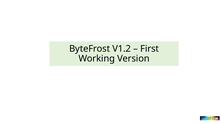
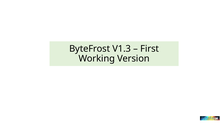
V1.2: V1.2 -> V1.3 (122, 49)
